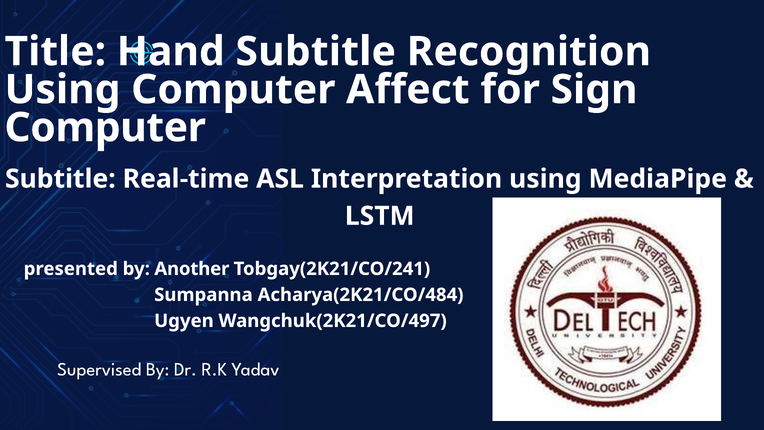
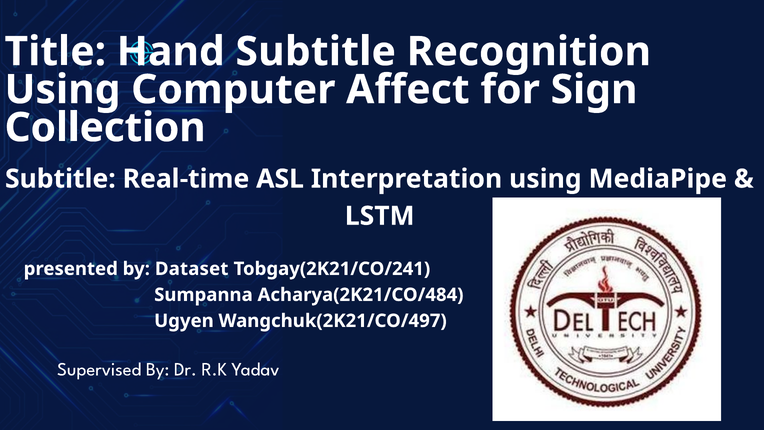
Computer: Computer -> Collection (105, 128)
Another: Another -> Dataset (192, 269)
